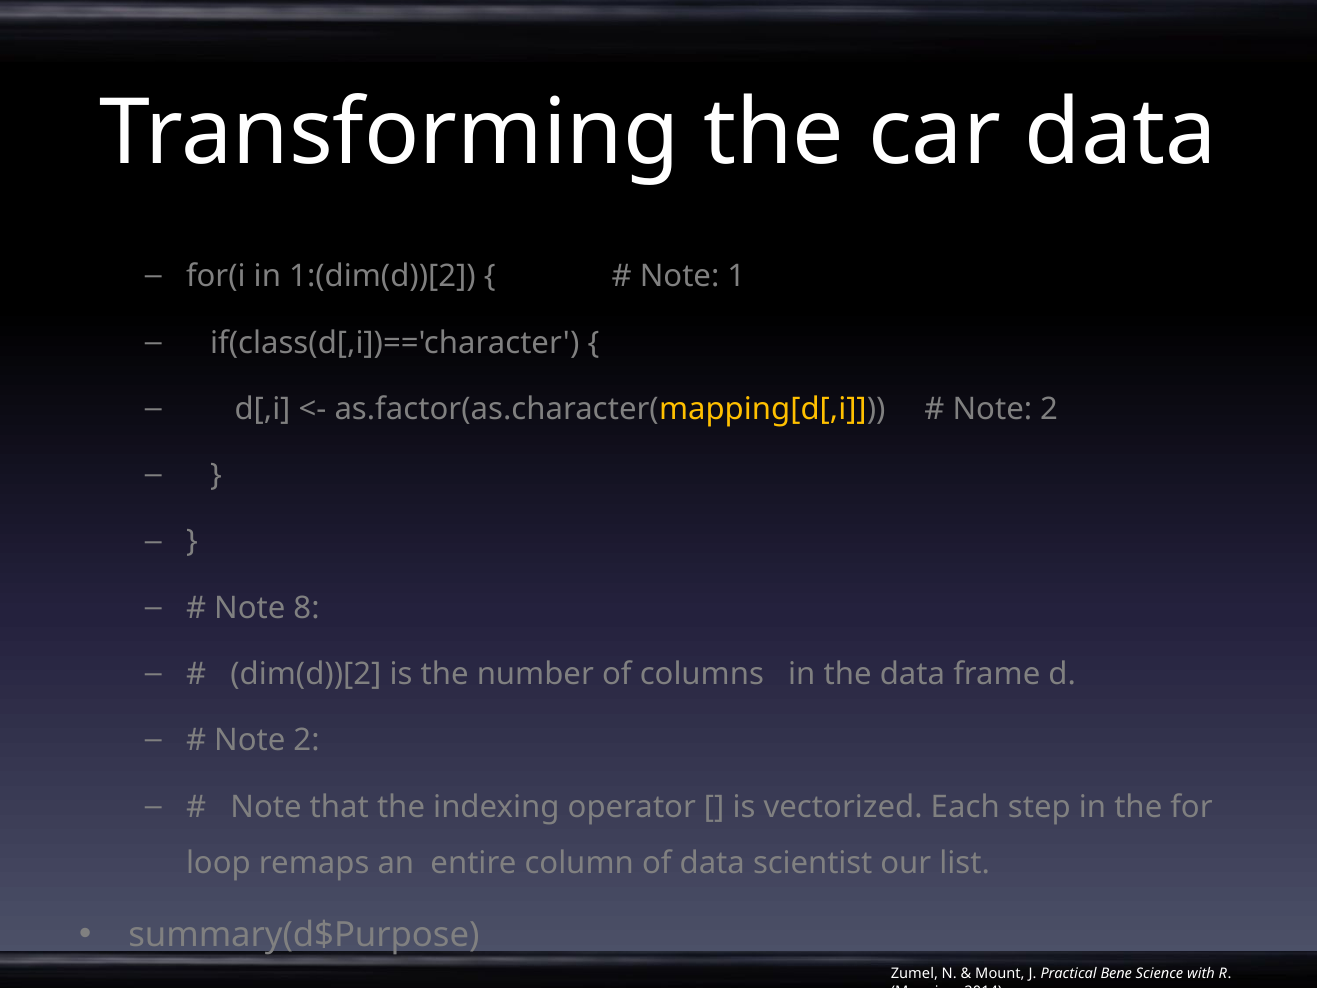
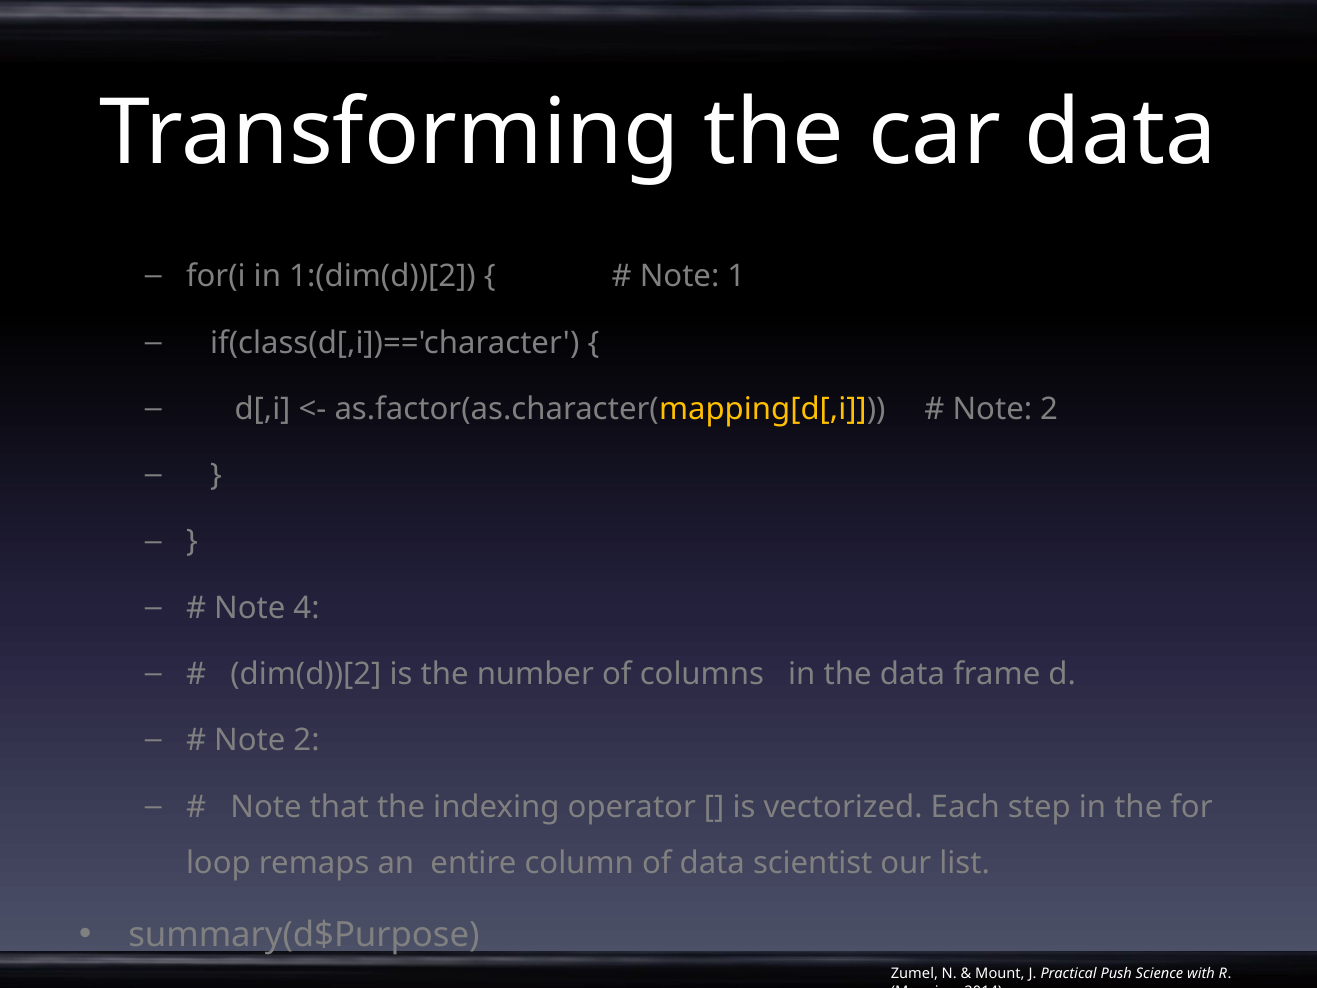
8: 8 -> 4 (307, 608)
Bene: Bene -> Push (1116, 974)
